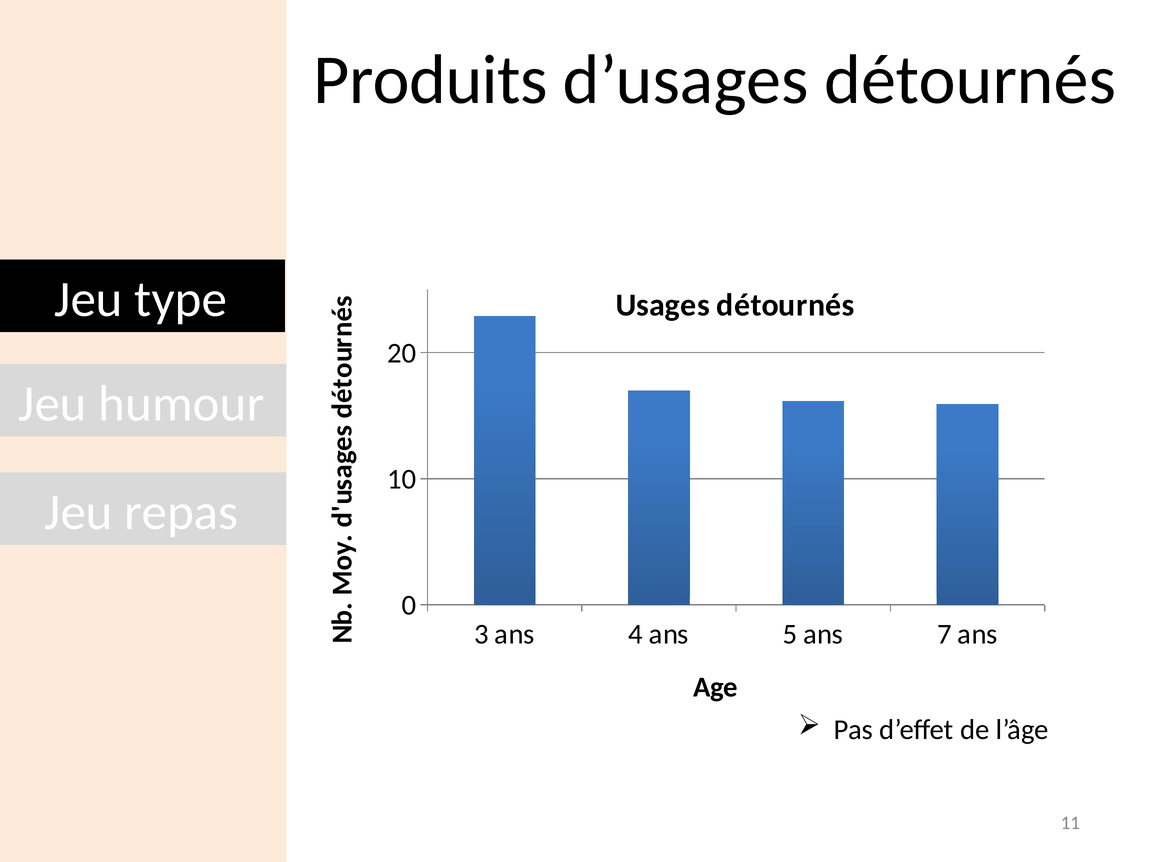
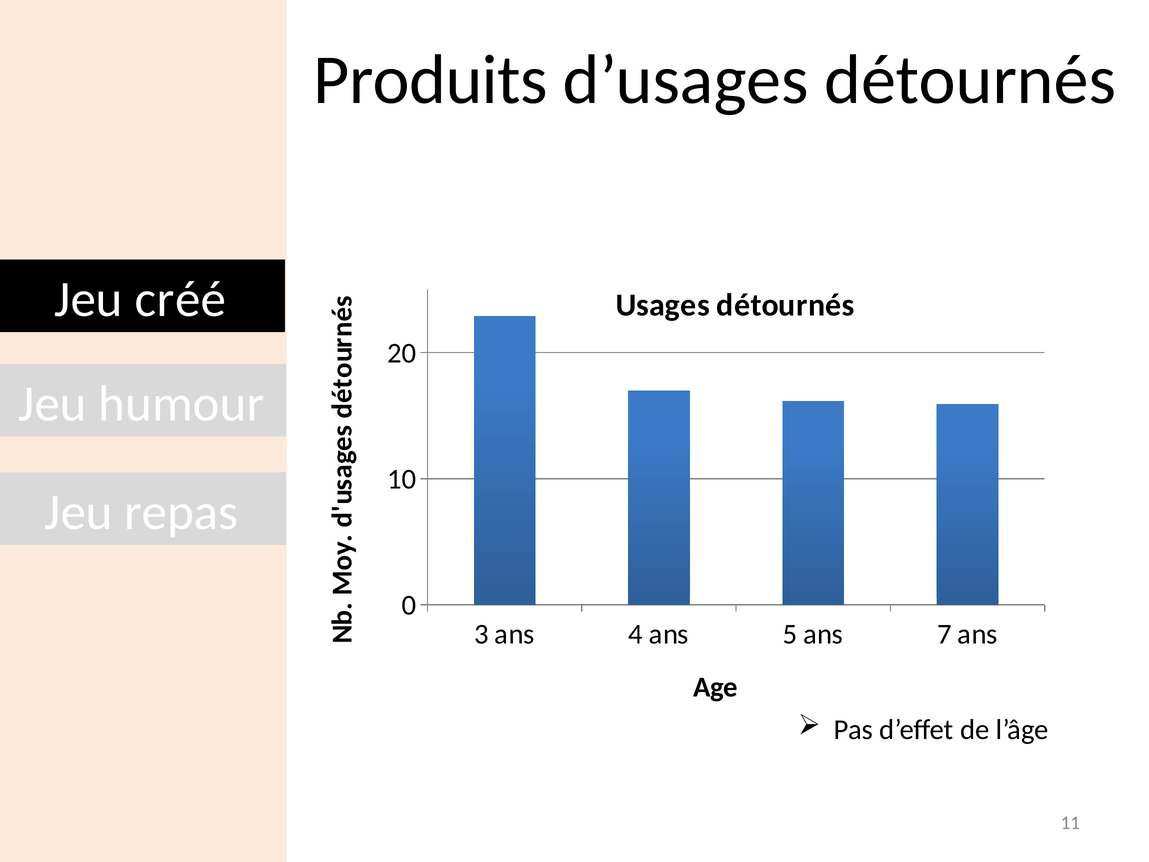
type: type -> créé (181, 299)
